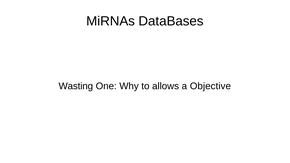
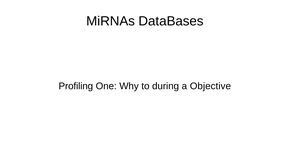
Wasting: Wasting -> Profiling (76, 86)
allows: allows -> during (166, 86)
